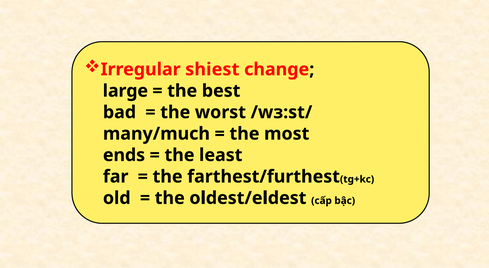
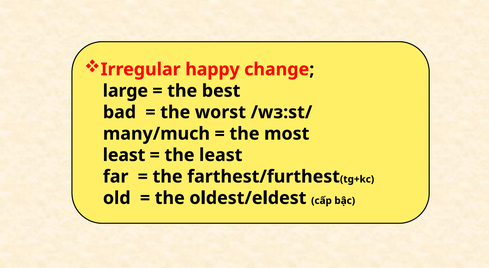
shiest: shiest -> happy (212, 69)
ends: ends -> least (124, 155)
